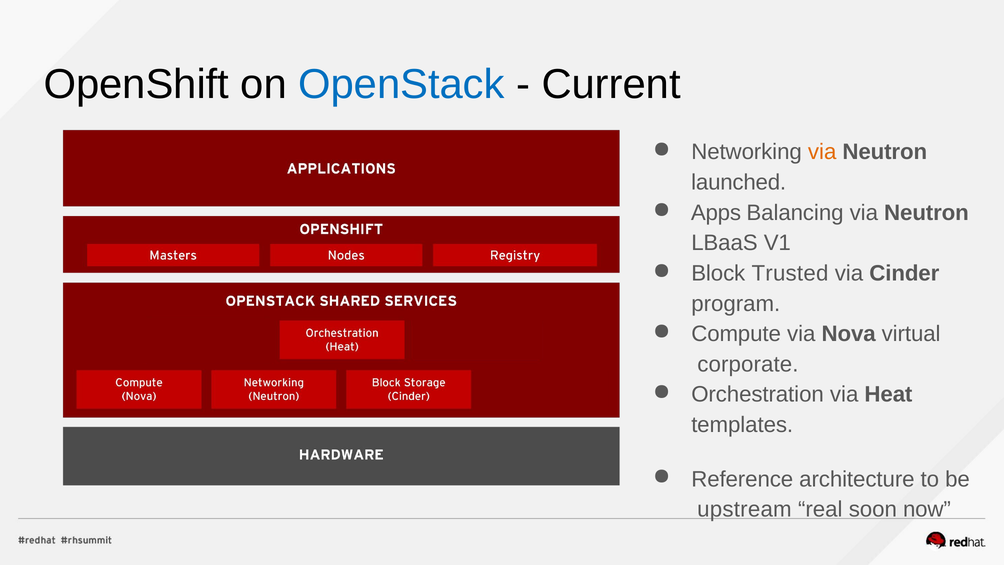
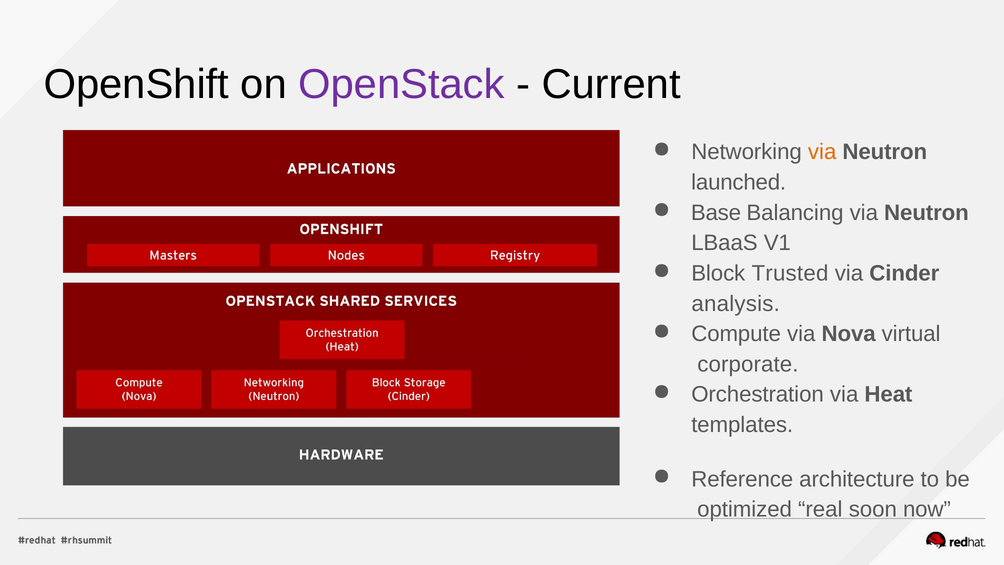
OpenStack colour: blue -> purple (401, 85)
Apps: Apps -> Base (716, 213)
program: program -> analysis (736, 304)
upstream: upstream -> optimized (745, 509)
